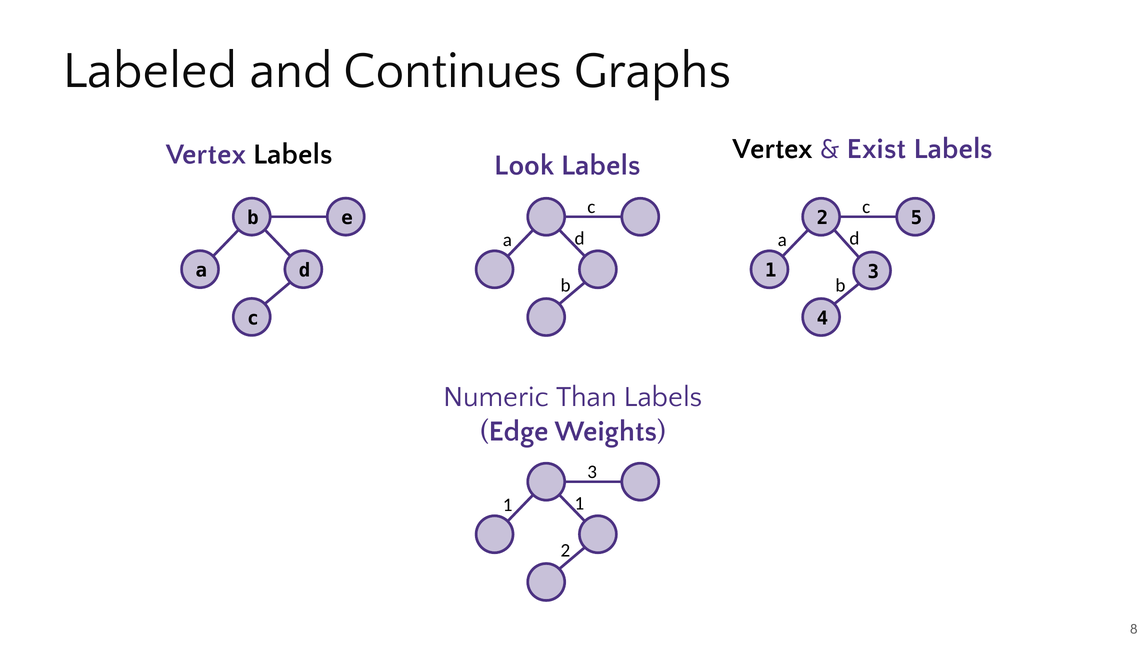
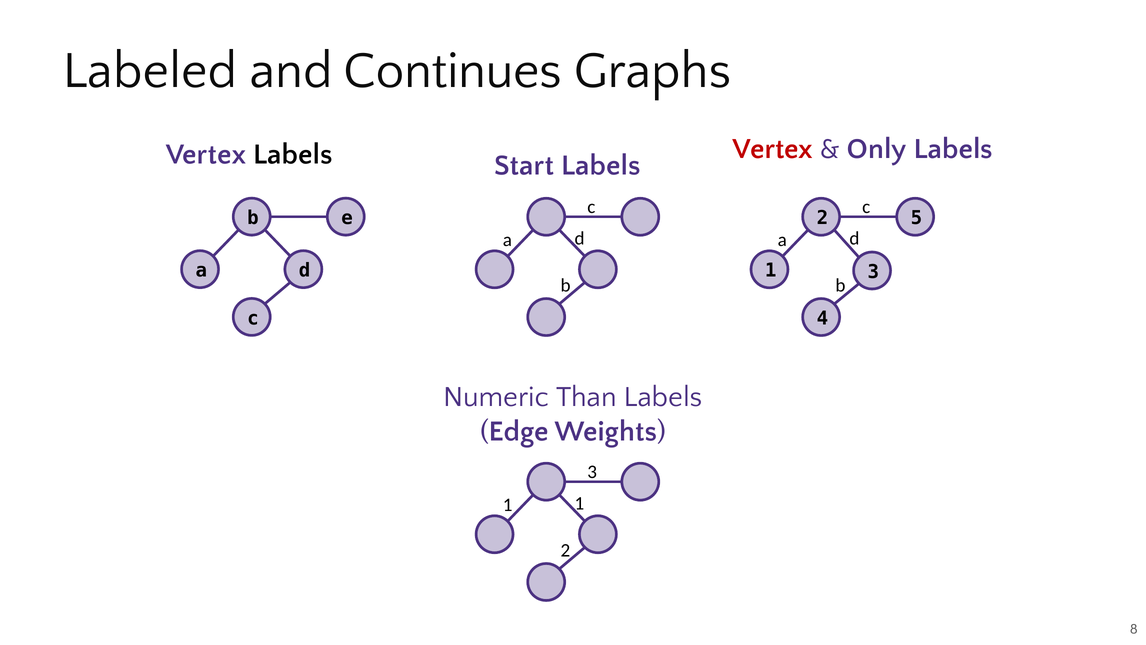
Vertex colour: black -> red (773, 148)
Exist: Exist -> Only (877, 148)
Look: Look -> Start (524, 165)
